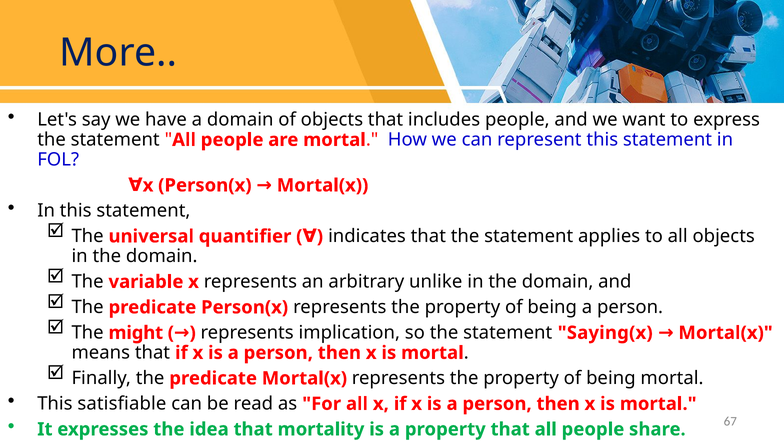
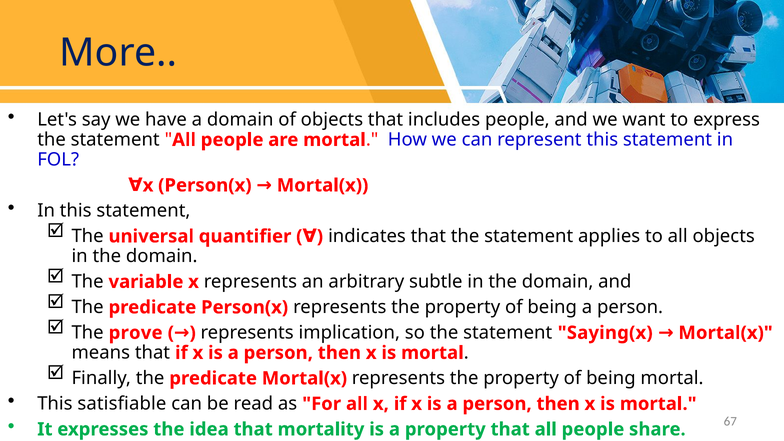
unlike: unlike -> subtle (436, 282)
might: might -> prove (136, 333)
